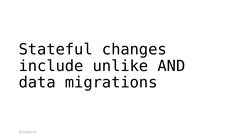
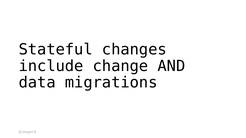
unlike: unlike -> change (120, 66)
